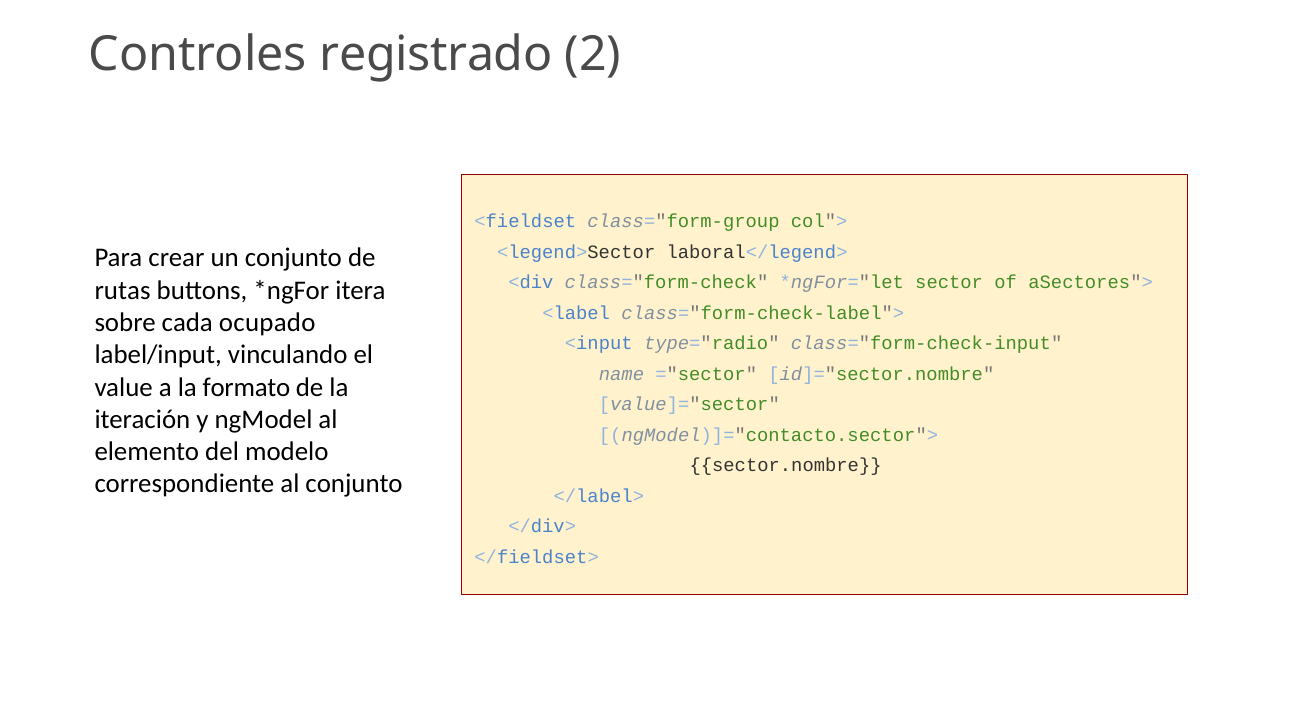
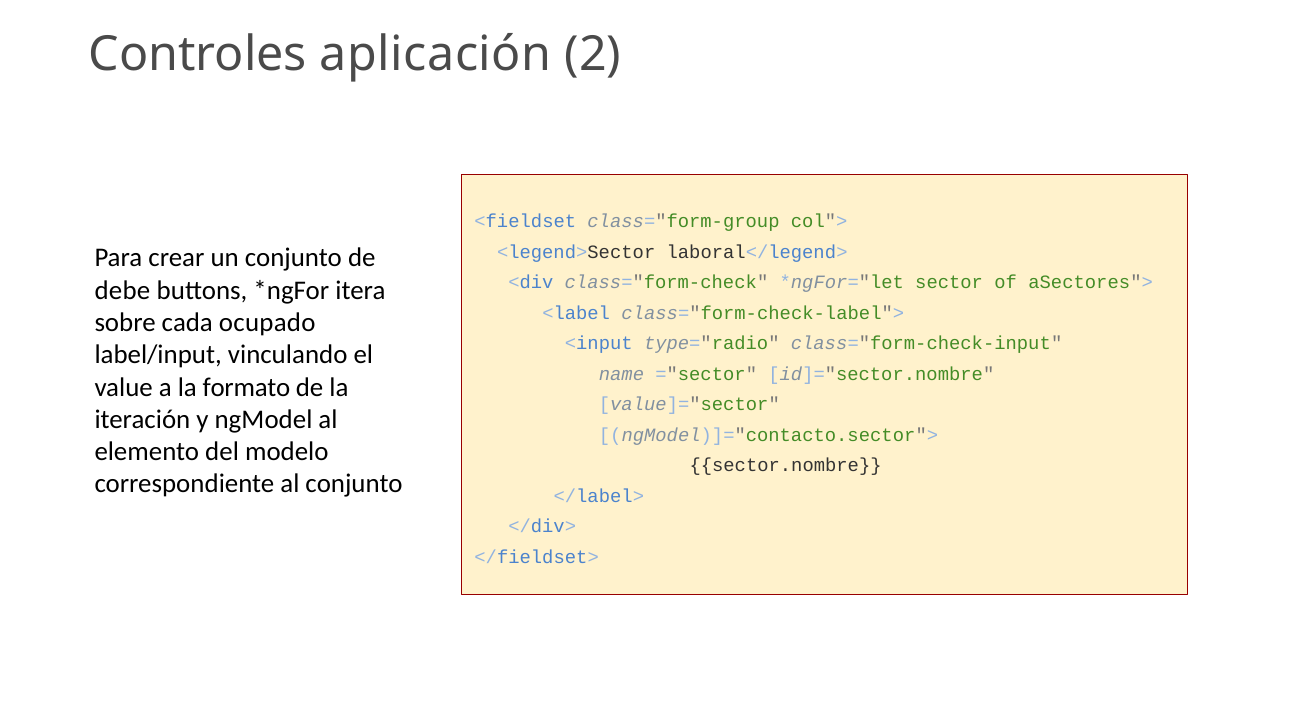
registrado: registrado -> aplicación (436, 55)
rutas: rutas -> debe (122, 290)
